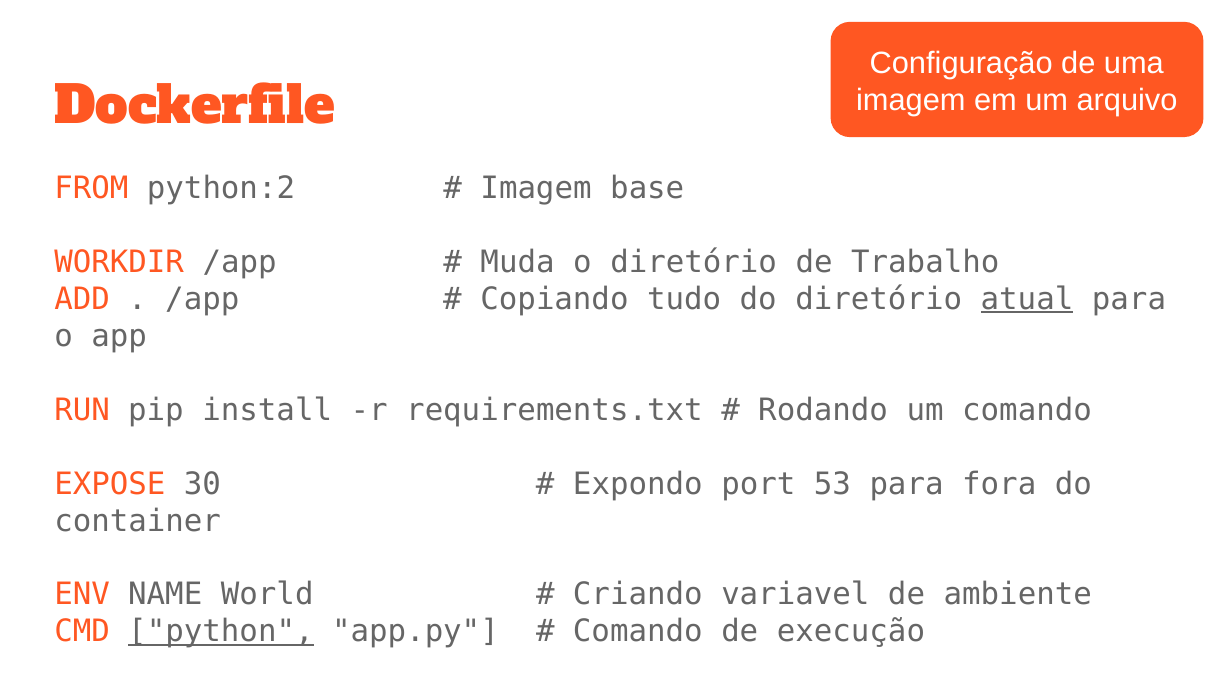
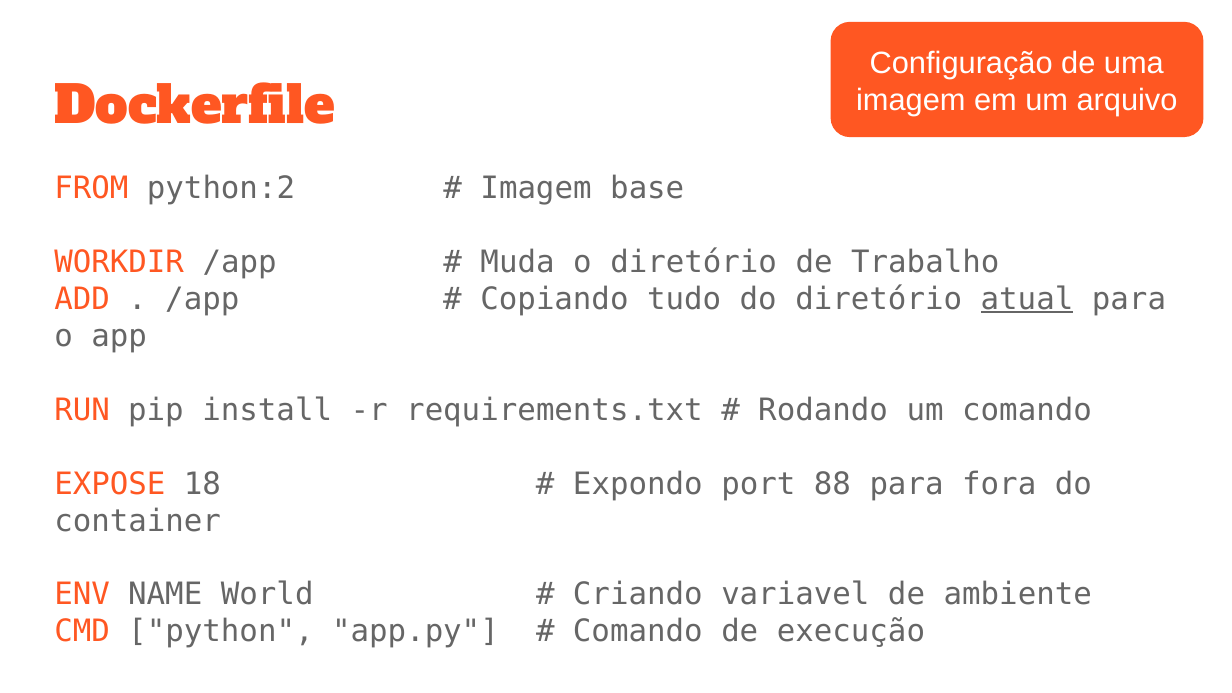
30: 30 -> 18 (202, 484)
53: 53 -> 88 (832, 484)
python underline: present -> none (221, 632)
